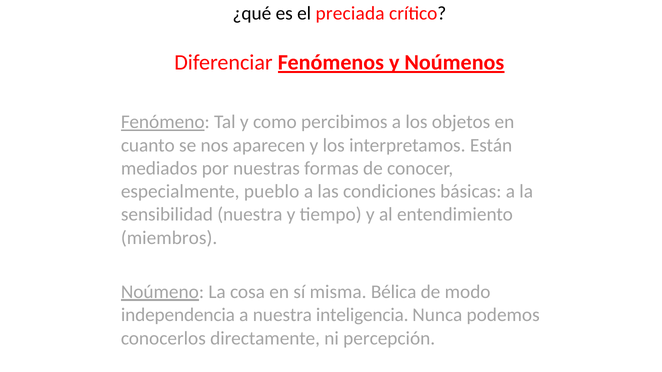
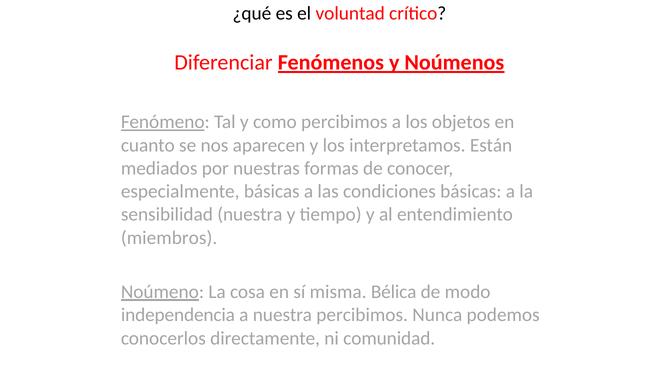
preciada: preciada -> voluntad (350, 14)
especialmente pueblo: pueblo -> básicas (272, 192)
nuestra inteligencia: inteligencia -> percibimos (362, 315)
percepción: percepción -> comunidad (389, 338)
